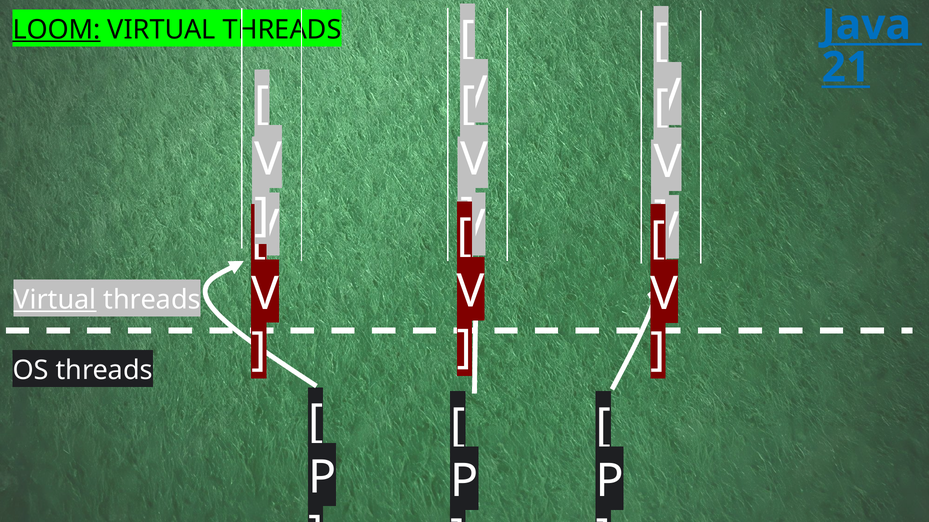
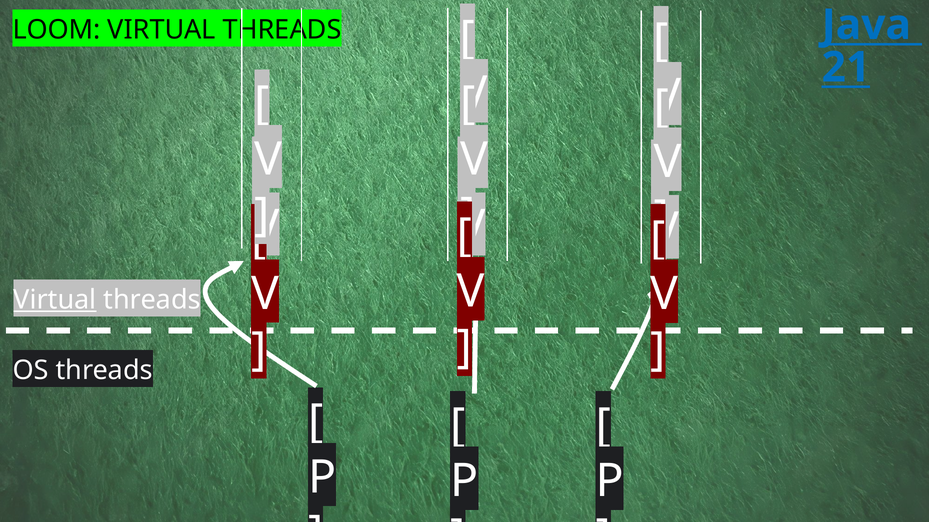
LOOM underline: present -> none (57, 30)
